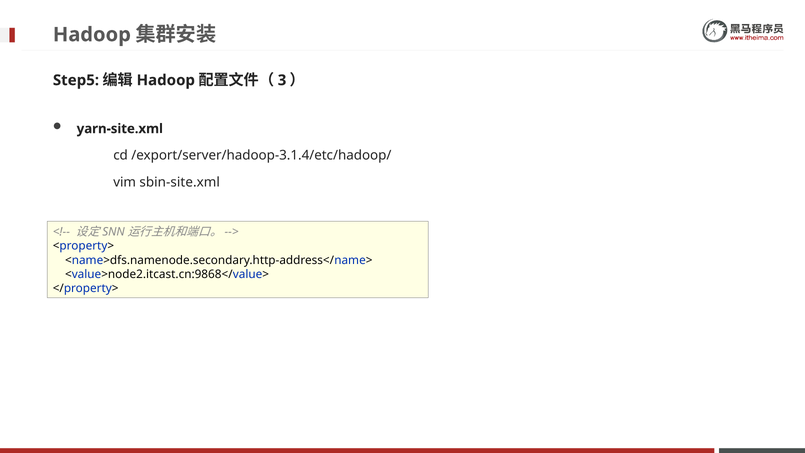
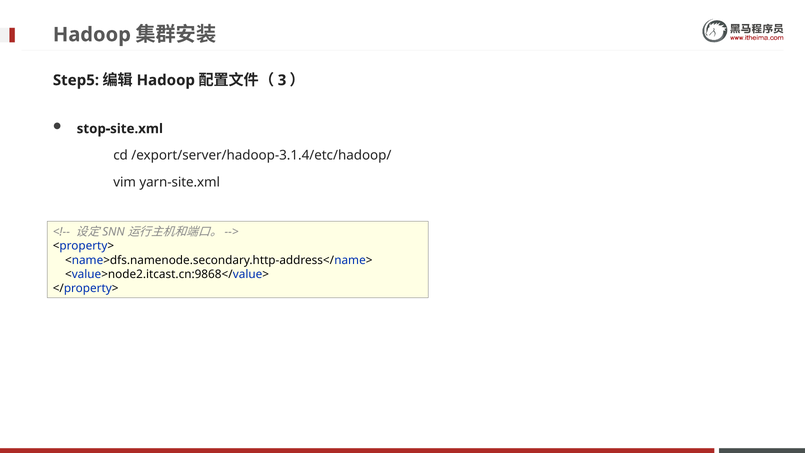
yarn-site.xml: yarn-site.xml -> stop-site.xml (120, 129)
sbin-site.xml: sbin-site.xml -> yarn-site.xml (180, 182)
